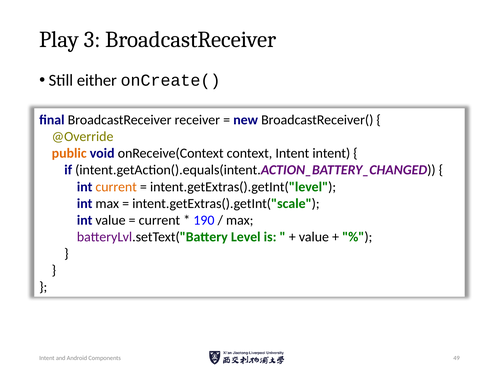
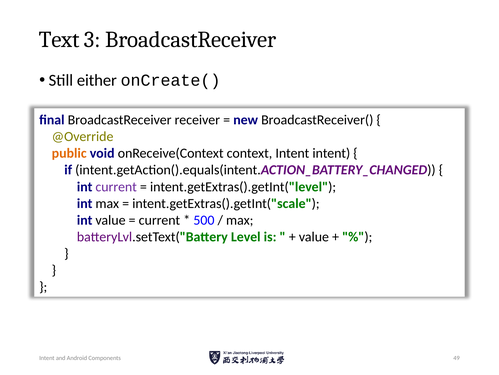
Play: Play -> Text (59, 39)
current colour: orange -> purple (116, 186)
190: 190 -> 500 (204, 220)
